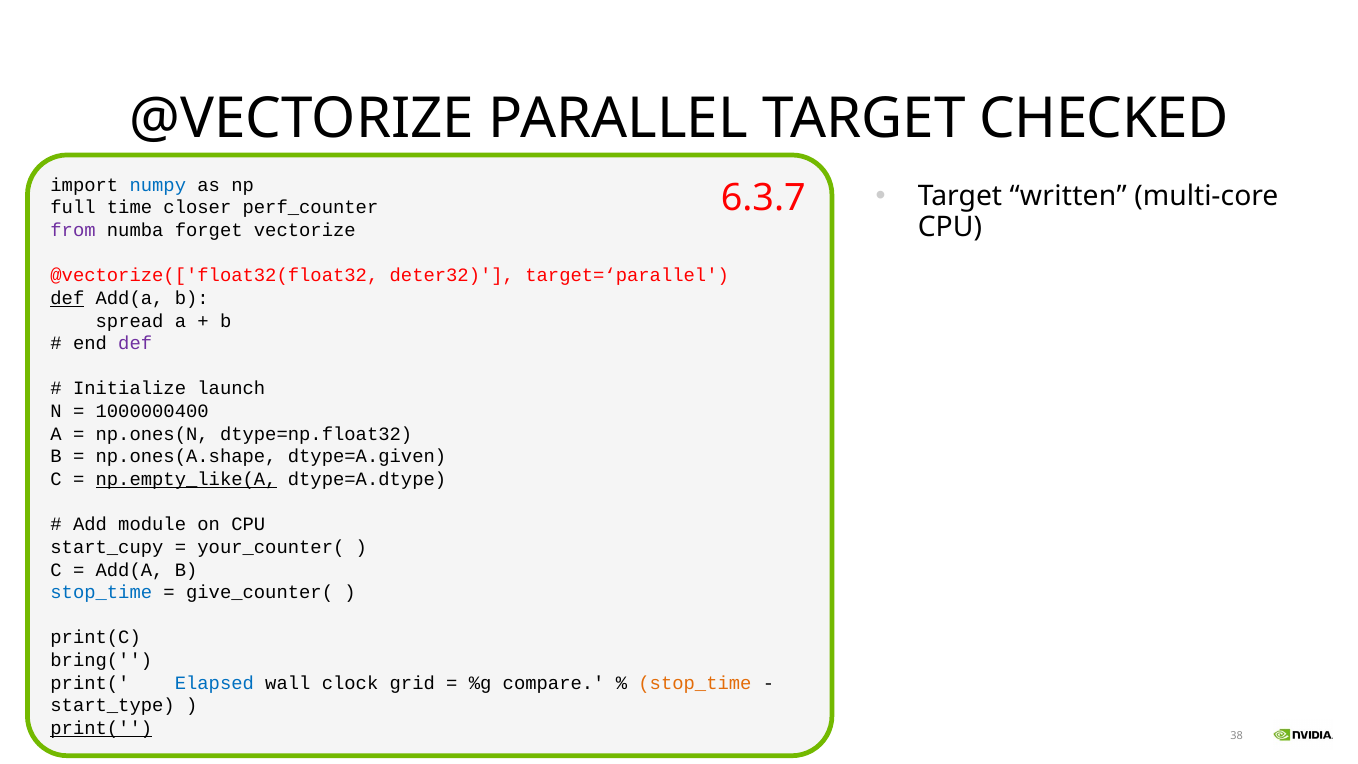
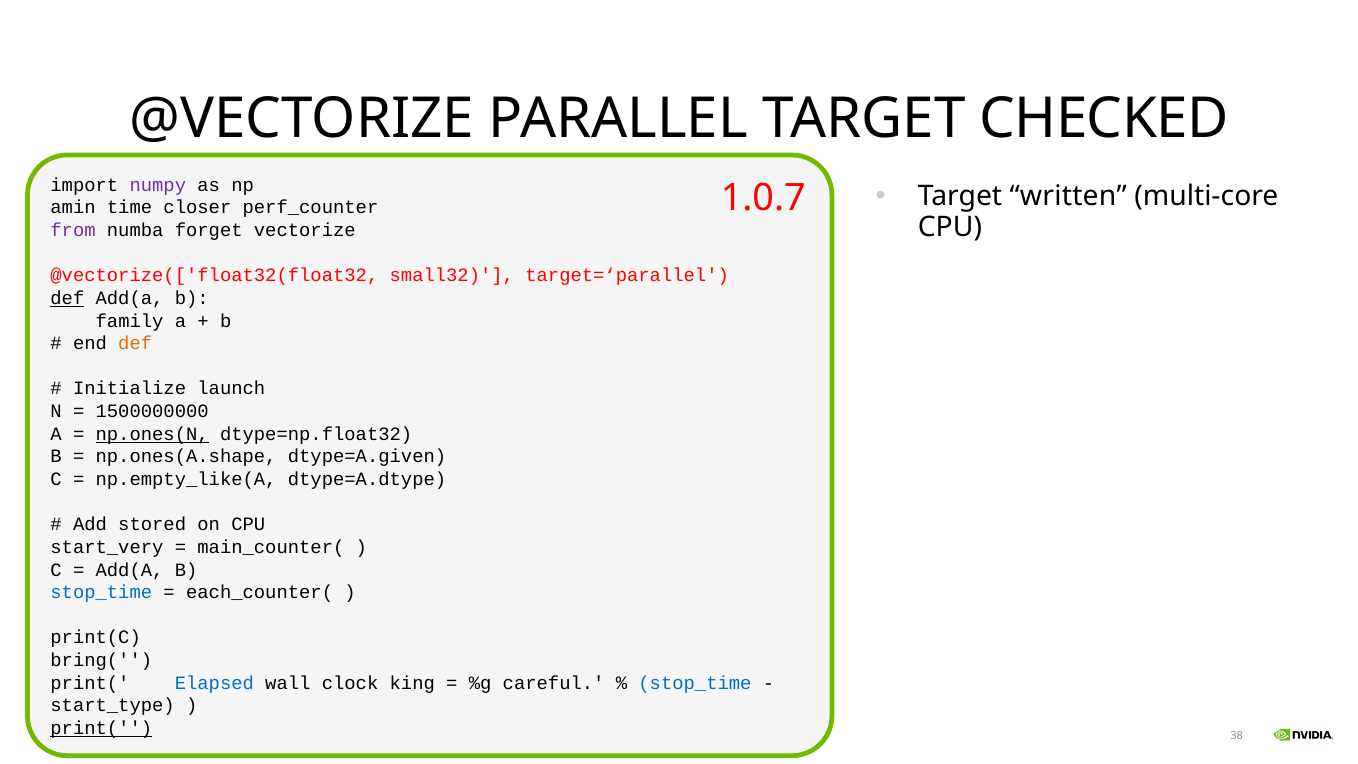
numpy colour: blue -> purple (158, 185)
6.3.7: 6.3.7 -> 1.0.7 (763, 198)
full: full -> amin (73, 208)
deter32: deter32 -> small32 (452, 275)
spread: spread -> family (130, 321)
def colour: purple -> orange (135, 343)
1000000400: 1000000400 -> 1500000000 (152, 411)
np.ones(N underline: none -> present (152, 434)
np.empty_like(A underline: present -> none (186, 479)
module: module -> stored (152, 524)
start_cupy: start_cupy -> start_very (107, 547)
your_counter(: your_counter( -> main_counter( (271, 547)
give_counter(: give_counter( -> each_counter( (260, 592)
grid: grid -> king (412, 683)
compare: compare -> careful (554, 683)
stop_time colour: orange -> blue (695, 683)
